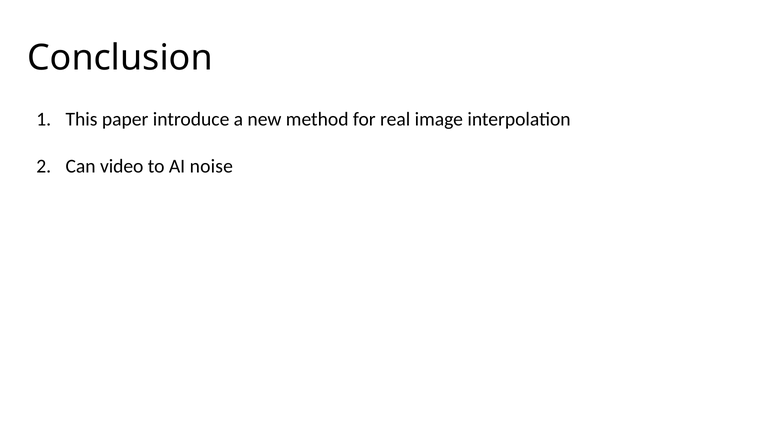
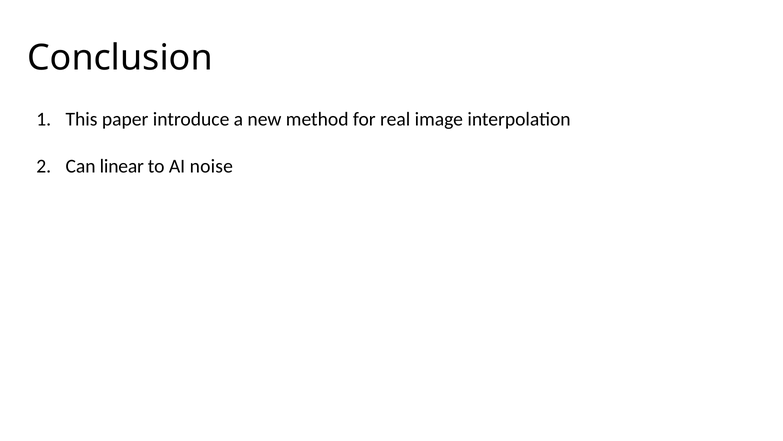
video: video -> linear (122, 166)
